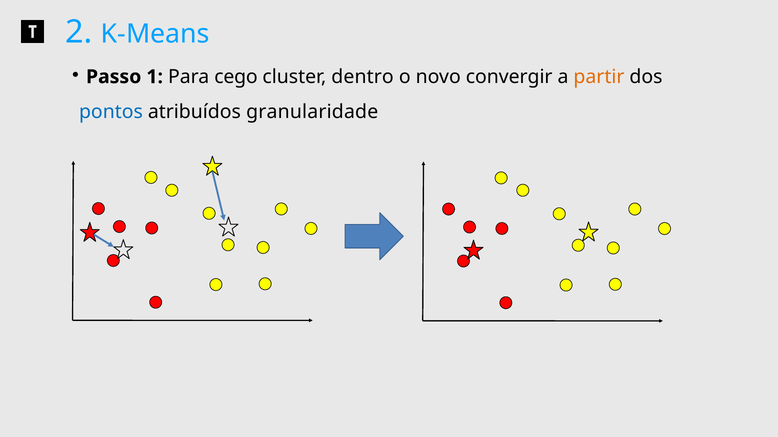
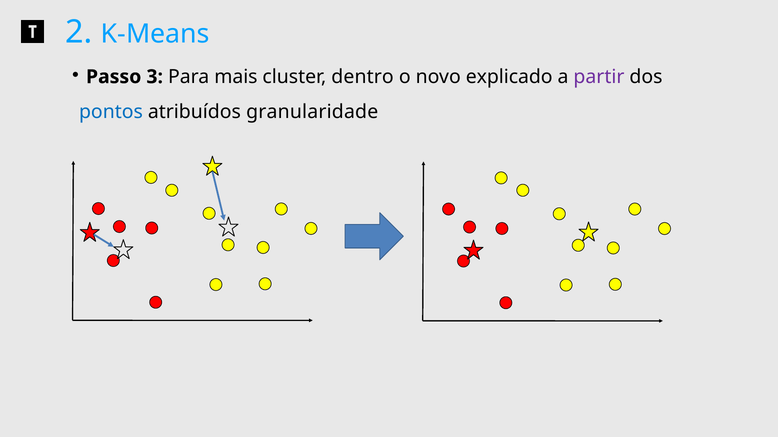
1: 1 -> 3 (155, 77)
cego: cego -> mais (236, 77)
convergir: convergir -> explicado (509, 77)
partir colour: orange -> purple (599, 77)
